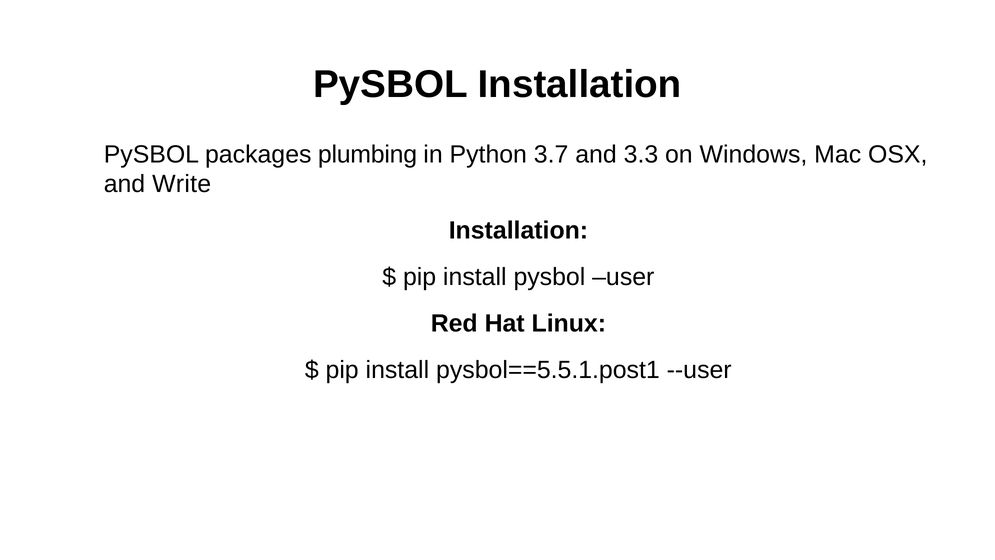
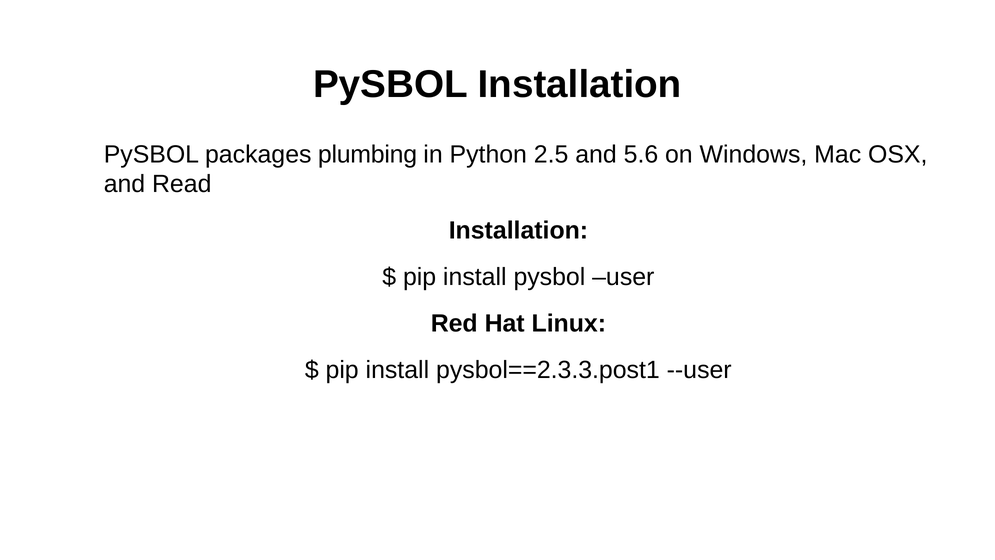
3.7: 3.7 -> 2.5 (551, 154)
3.3: 3.3 -> 5.6 (641, 154)
Write: Write -> Read (182, 184)
pysbol==5.5.1.post1: pysbol==5.5.1.post1 -> pysbol==2.3.3.post1 (548, 370)
